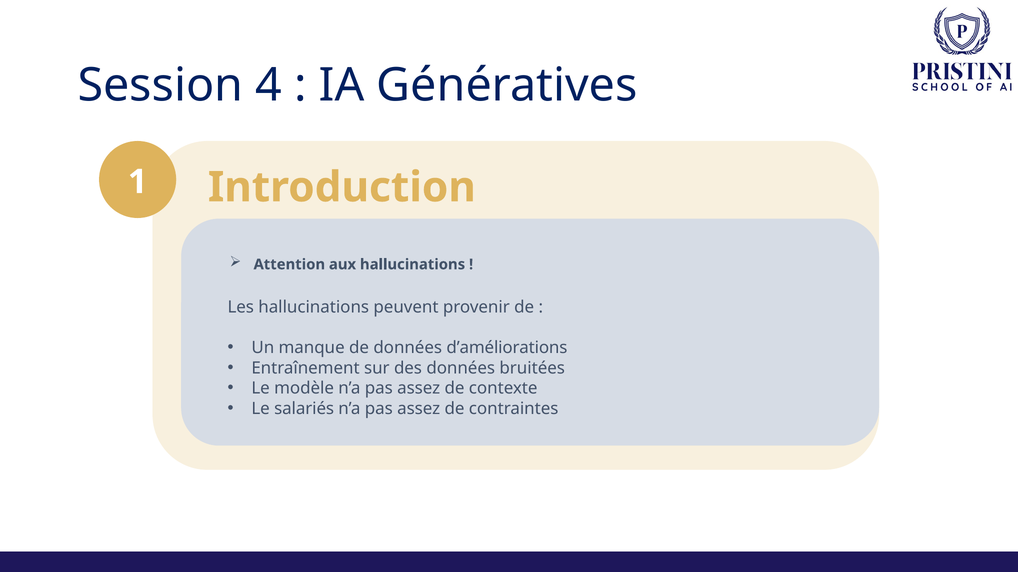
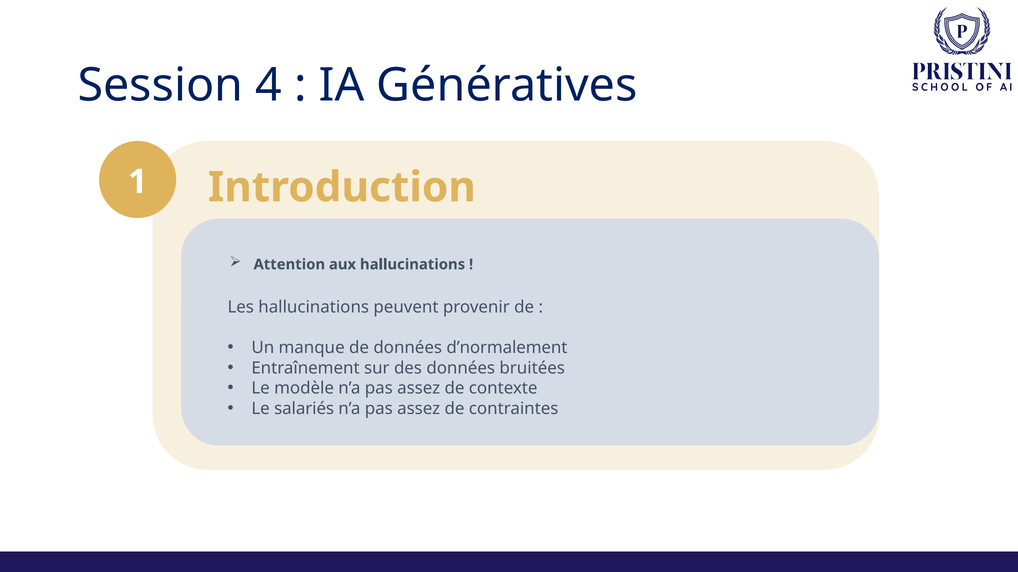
d’améliorations: d’améliorations -> d’normalement (507, 348)
